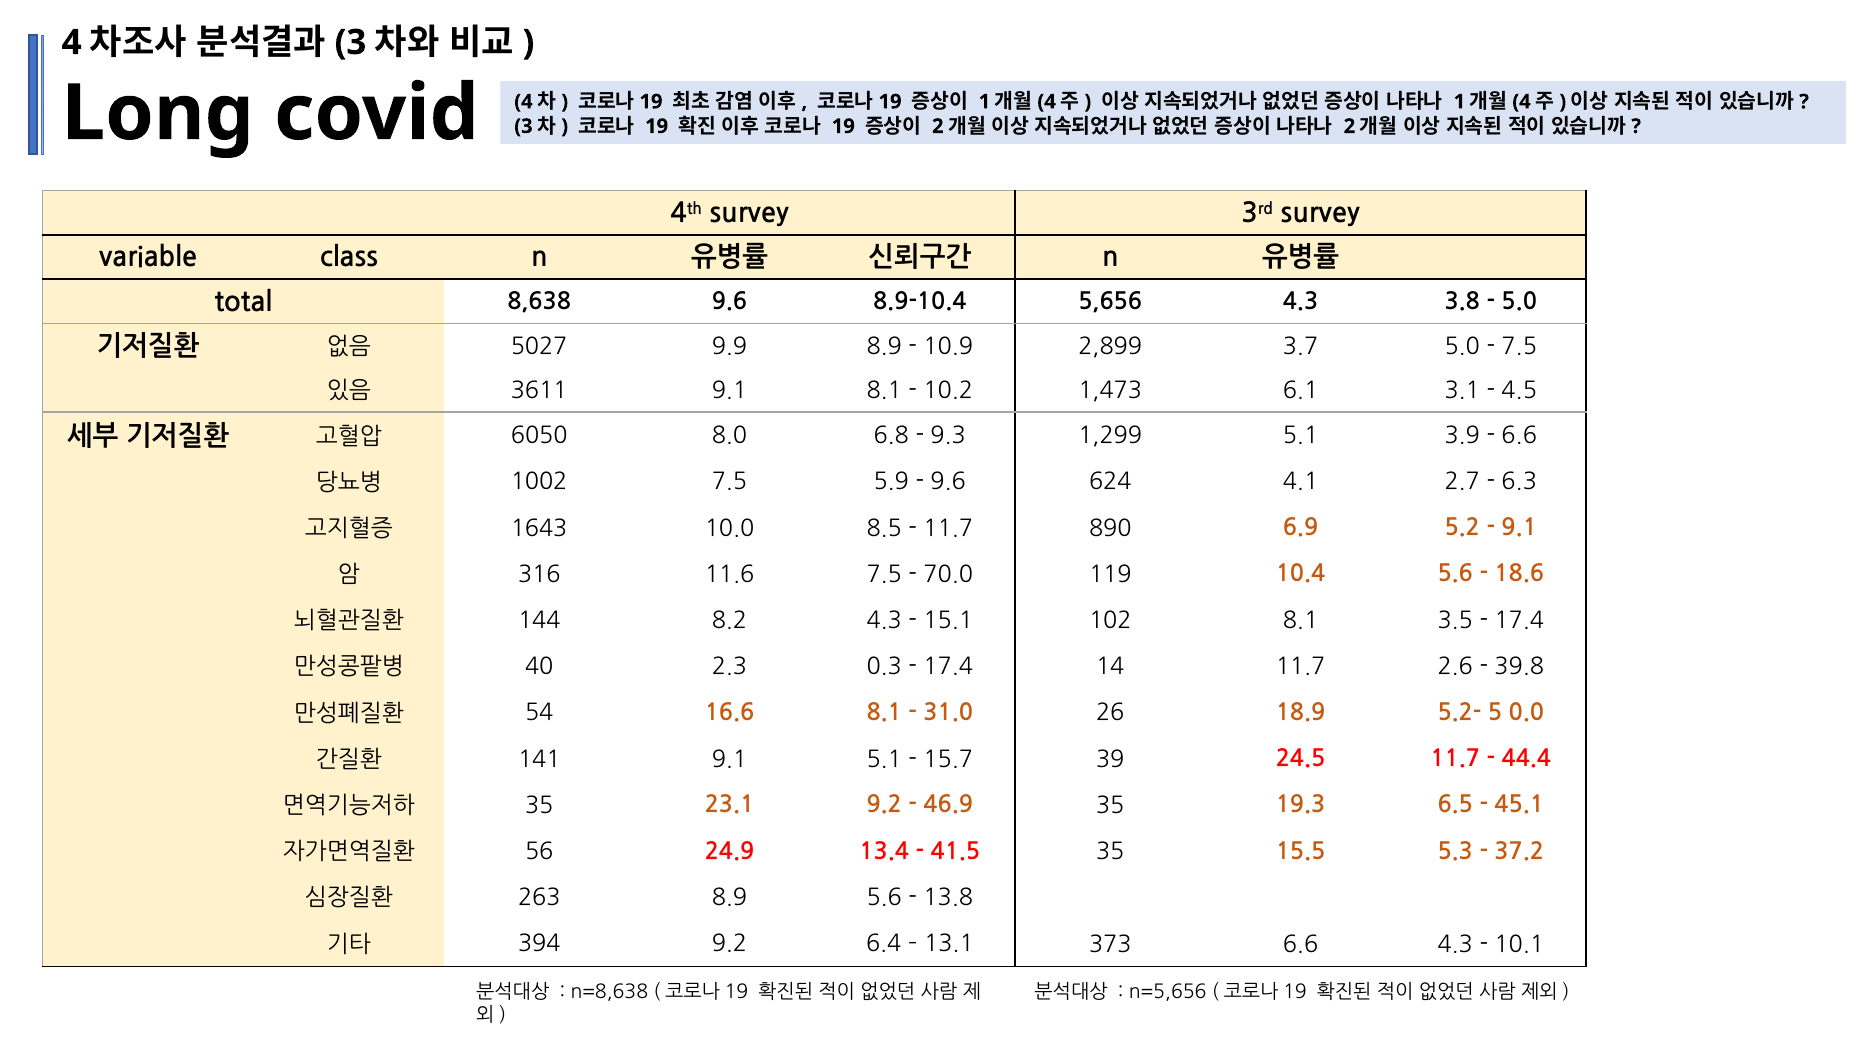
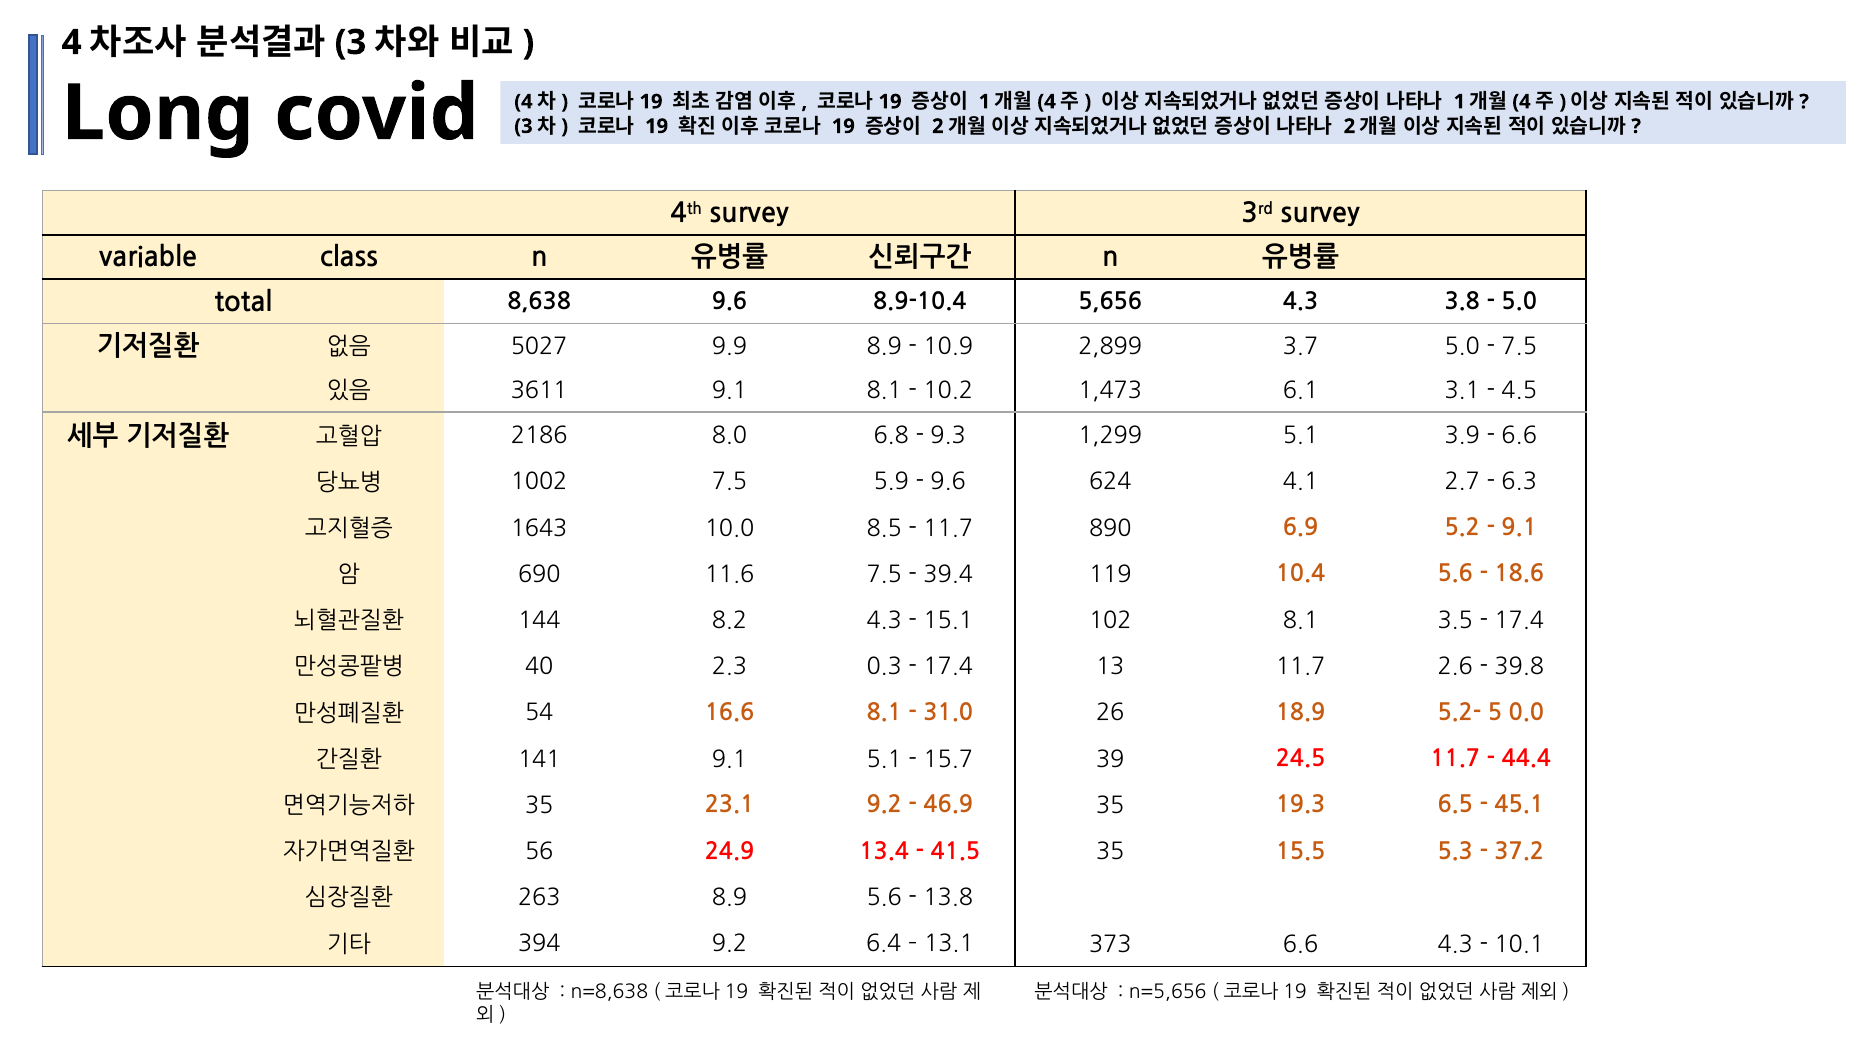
6050: 6050 -> 2186 (539, 436)
316: 316 -> 690 (539, 574)
70.0: 70.0 -> 39.4 (948, 574)
14: 14 -> 13 (1110, 667)
